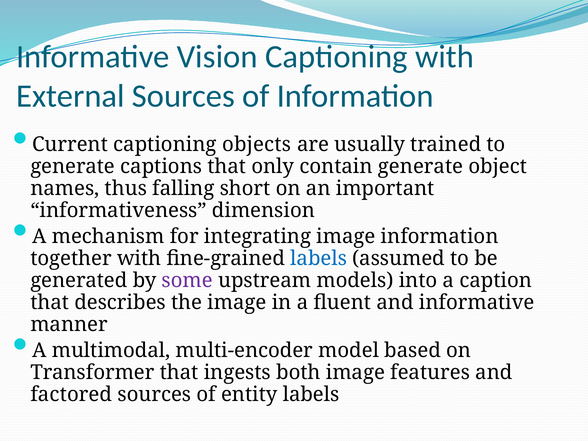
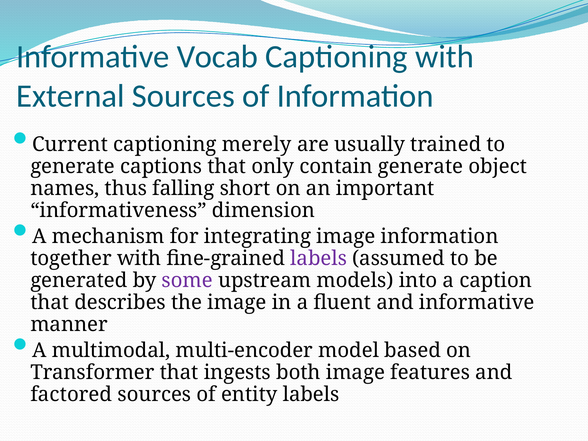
Vision: Vision -> Vocab (217, 57)
objects: objects -> merely (257, 144)
labels colour: blue -> purple (319, 258)
